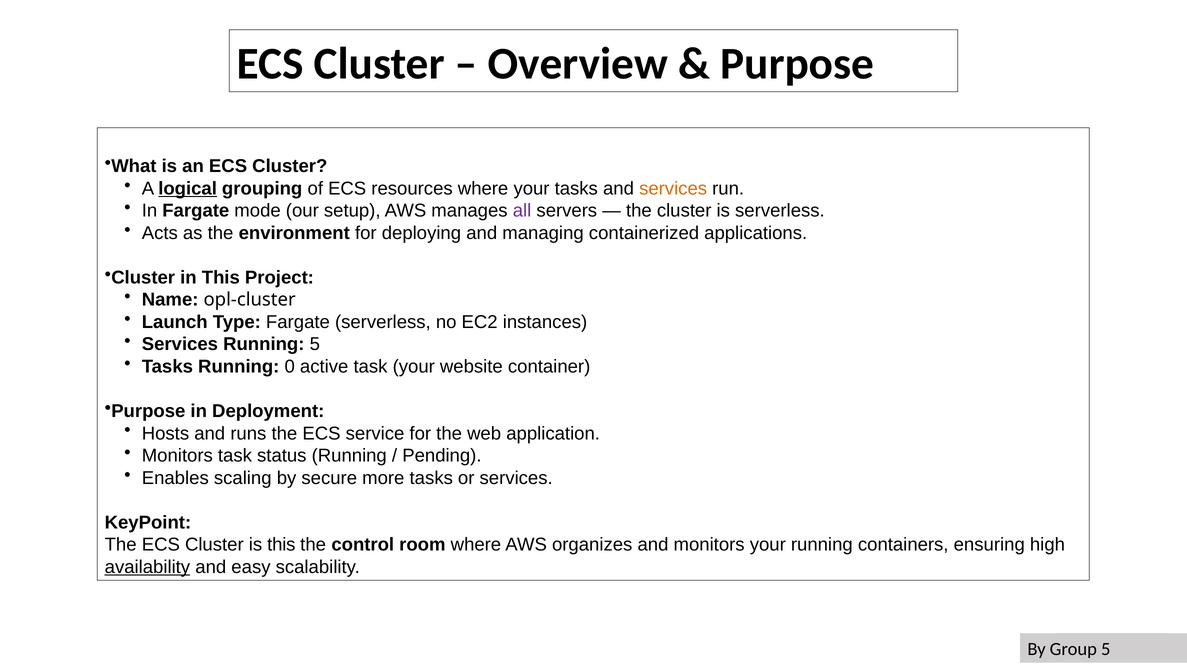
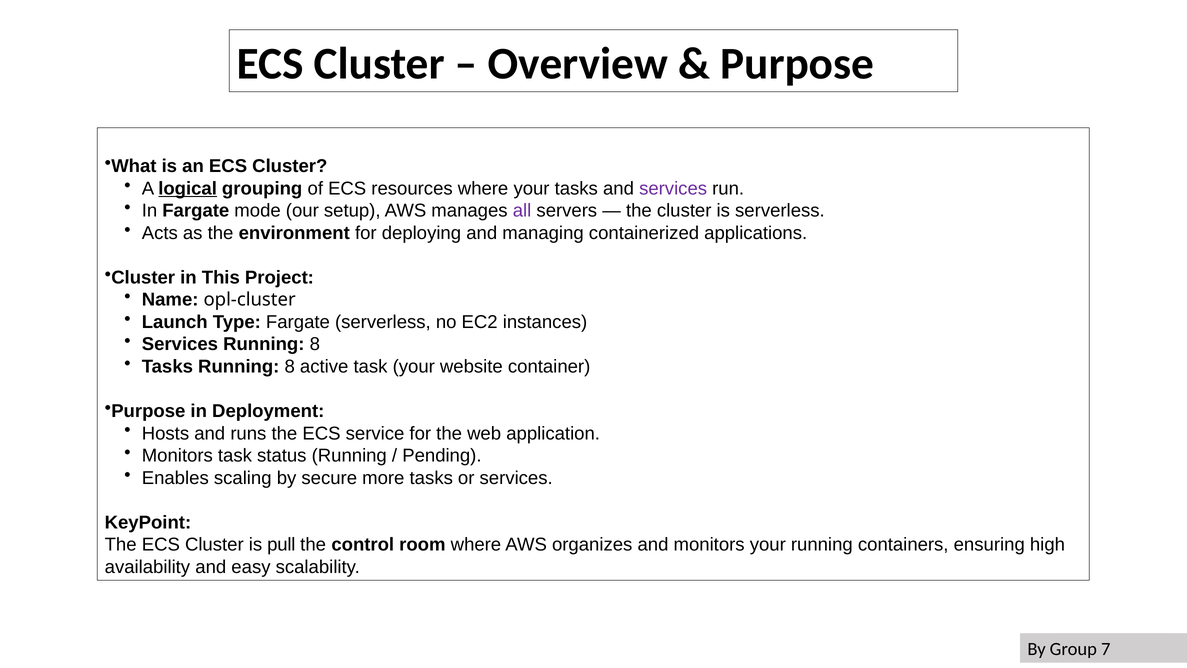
services colour: orange -> purple (673, 188)
Services Running 5: 5 -> 8 (315, 344)
Tasks Running 0: 0 -> 8 (290, 366)
is this: this -> pull (281, 544)
availability underline: present -> none (147, 567)
Group 5: 5 -> 7 (1106, 649)
